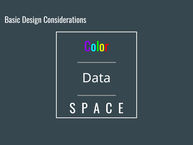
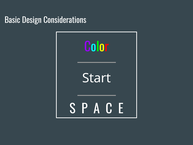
Data: Data -> Start (97, 78)
